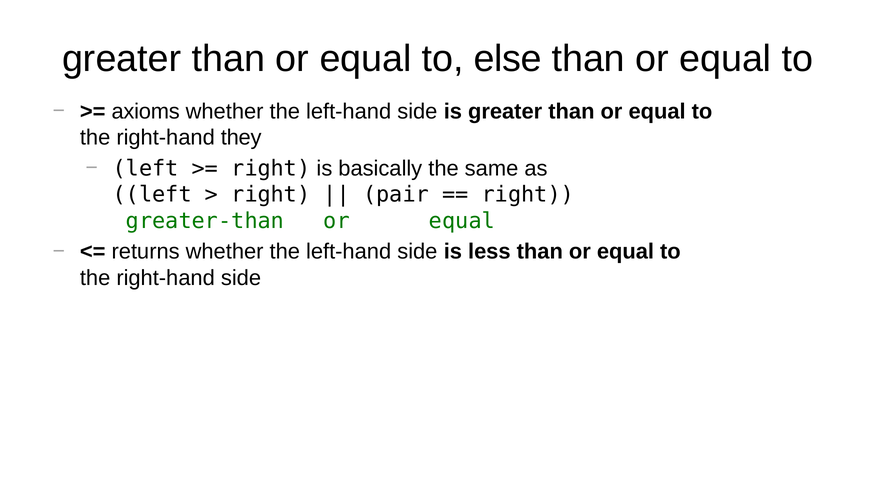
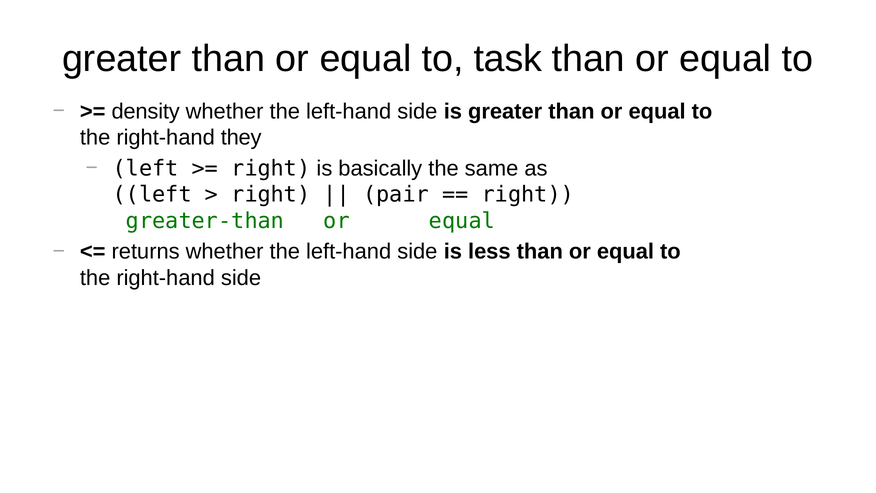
else: else -> task (508, 59)
axioms: axioms -> density (146, 111)
